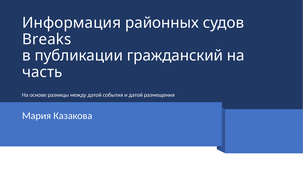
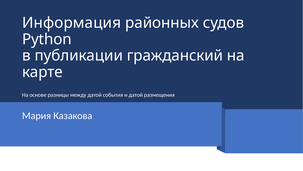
Breaks: Breaks -> Python (47, 39)
часть: часть -> карте (42, 72)
